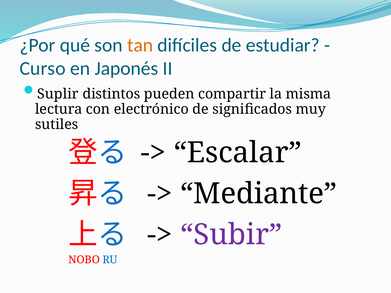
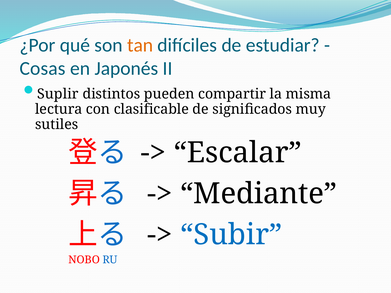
Curso: Curso -> Cosas (43, 69)
electrónico: electrónico -> clasificable (151, 109)
Subir colour: purple -> blue (231, 235)
